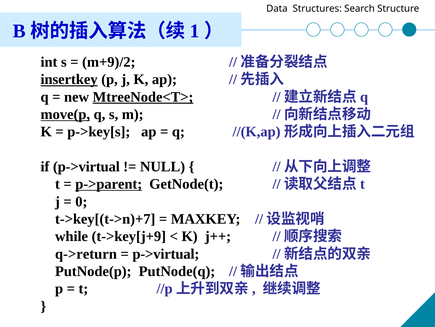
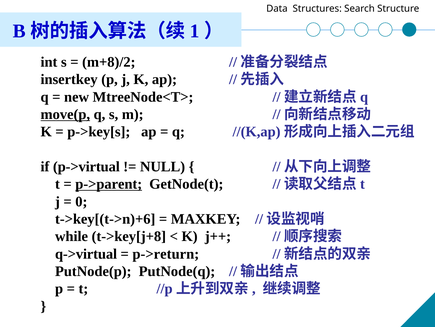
m+9)/2: m+9)/2 -> m+8)/2 (109, 62)
insertkey underline: present -> none (69, 79)
MtreeNode<T> underline: present -> none (143, 97)
t->key[(t->n)+7: t->key[(t->n)+7 -> t->key[(t->n)+6 (105, 219)
t->key[j+9: t->key[j+9 -> t->key[j+8 (129, 236)
q->return: q->return -> q->virtual (86, 253)
p->virtual: p->virtual -> p->return (166, 253)
